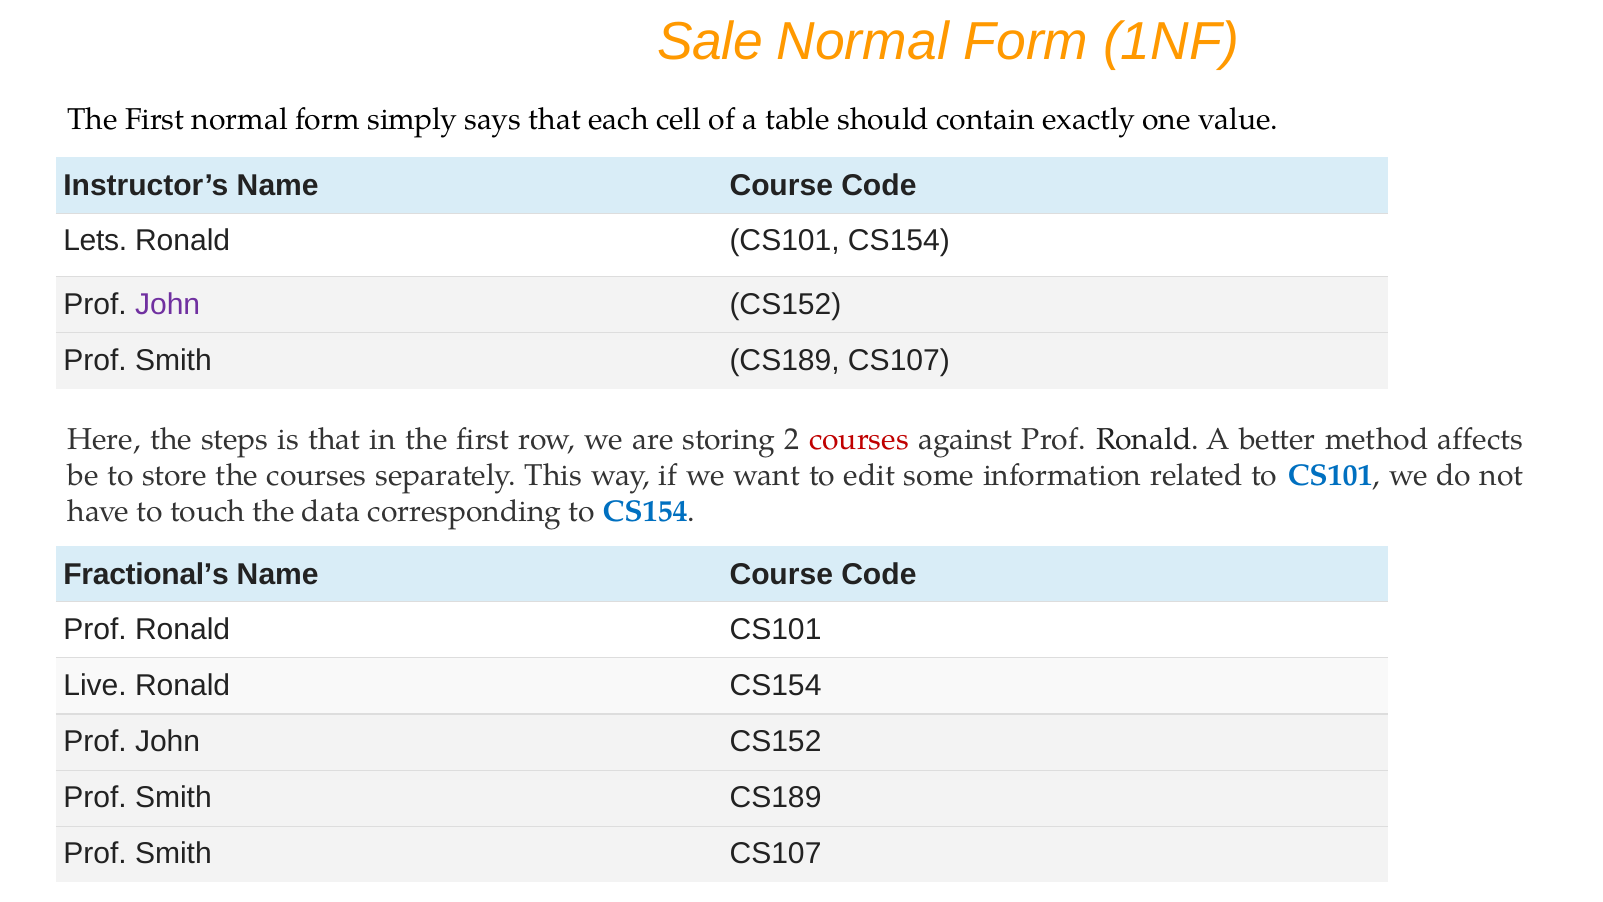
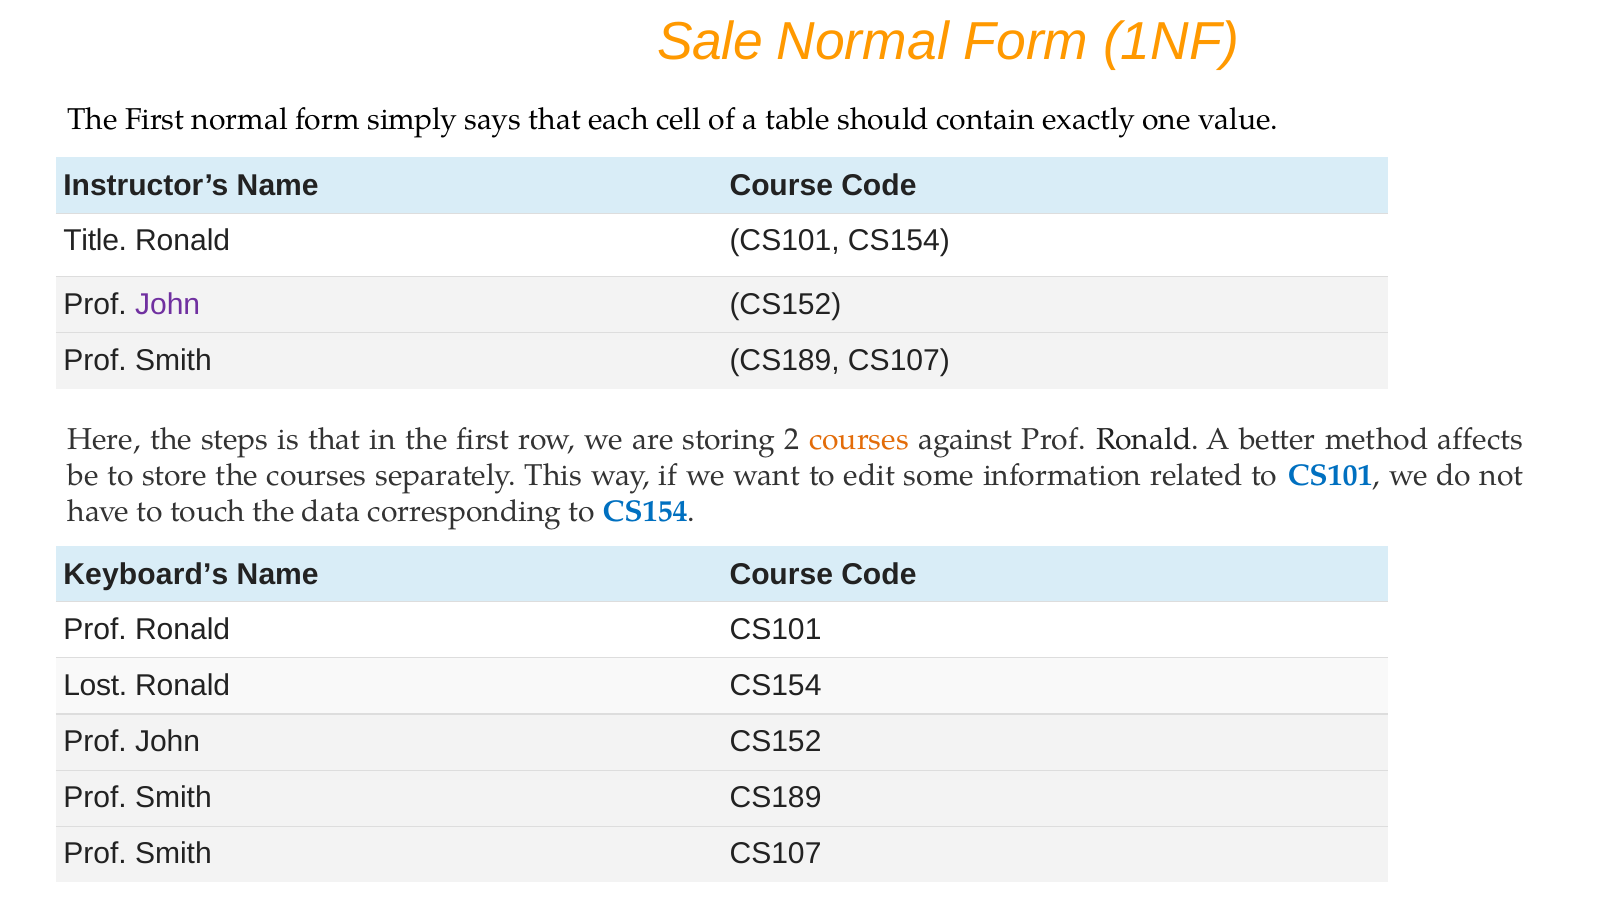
Lets: Lets -> Title (95, 241)
courses colour: red -> orange (859, 439)
Fractional’s: Fractional’s -> Keyboard’s (146, 574)
Live: Live -> Lost (95, 685)
